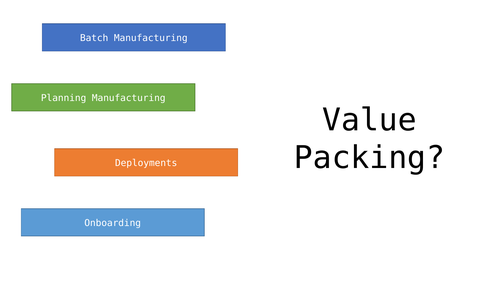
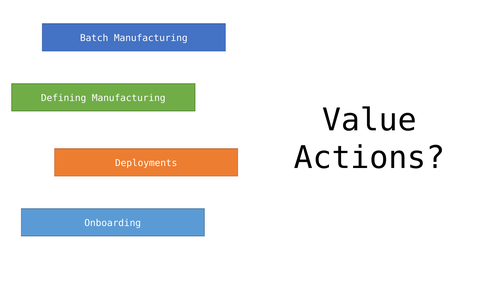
Planning: Planning -> Defining (64, 98)
Packing: Packing -> Actions (369, 158)
